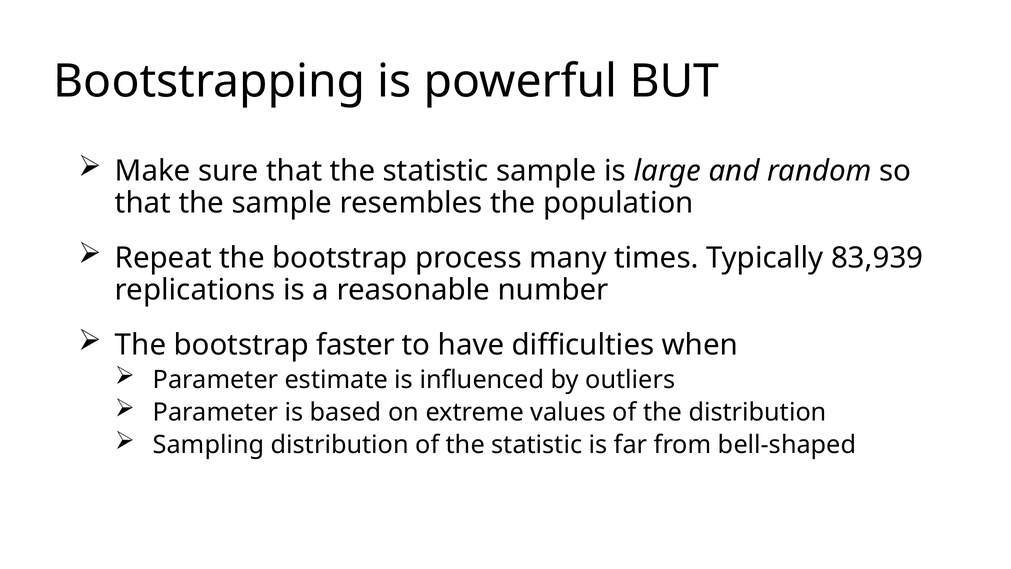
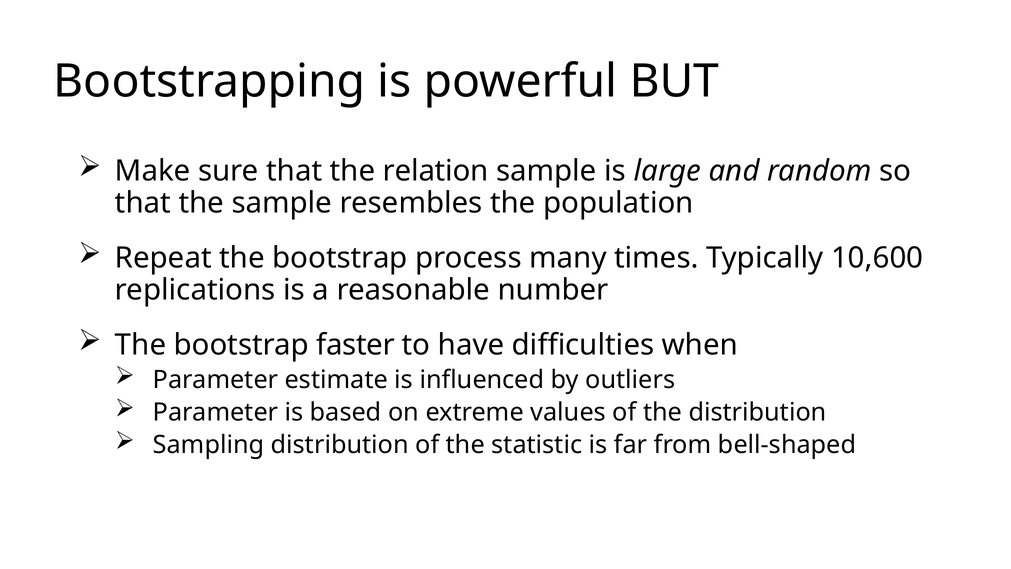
that the statistic: statistic -> relation (436, 171)
83,939: 83,939 -> 10,600 (877, 258)
